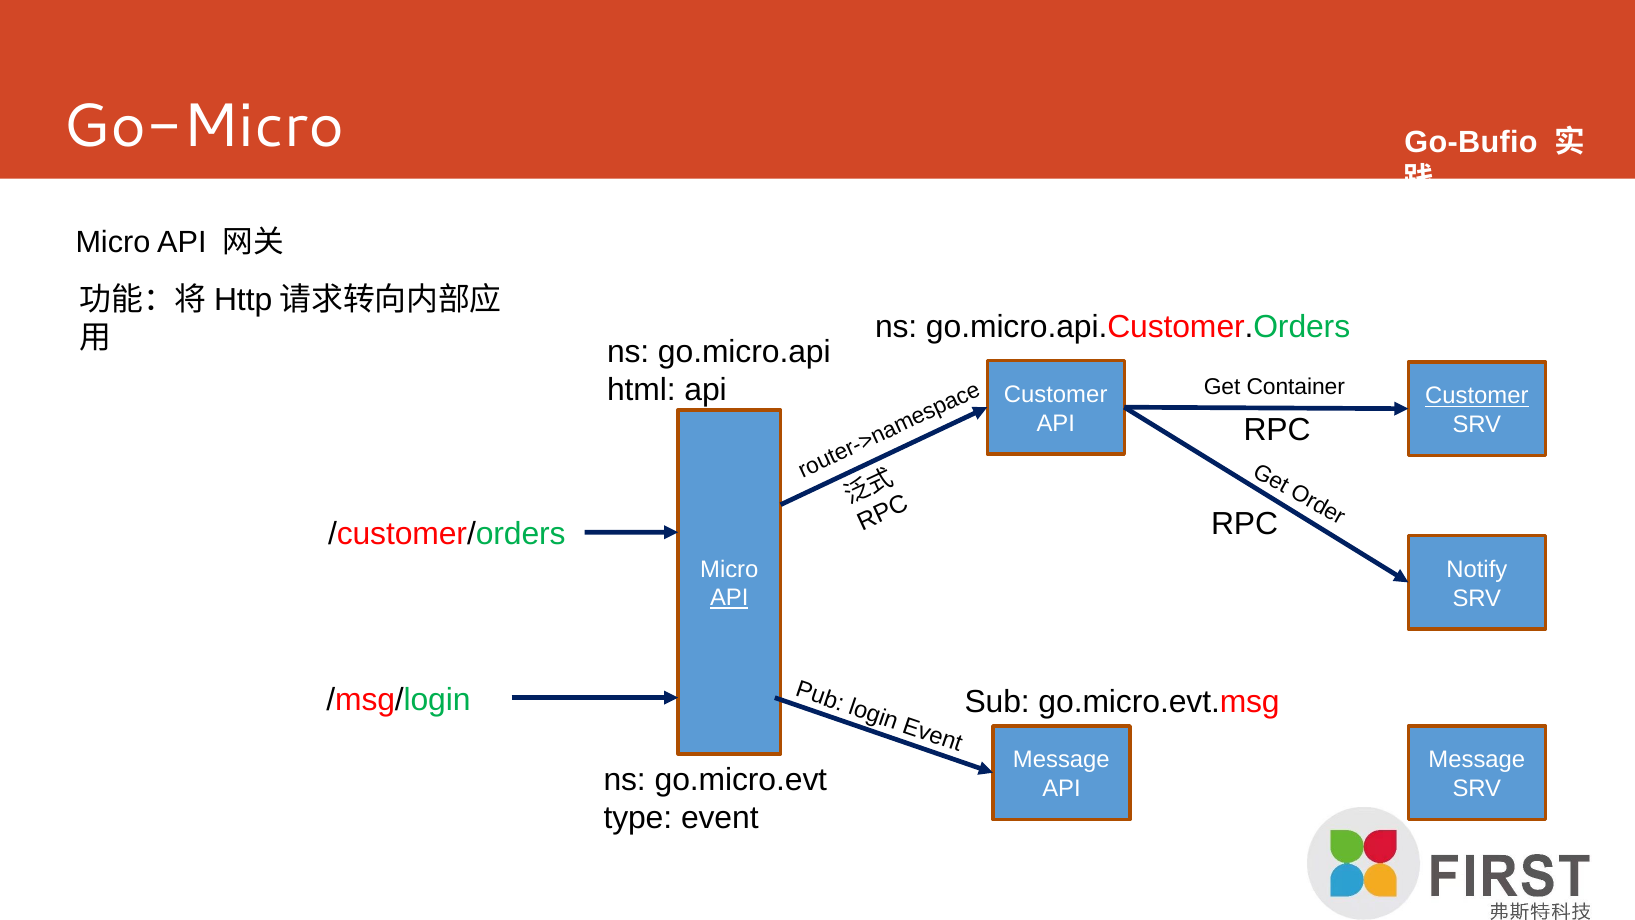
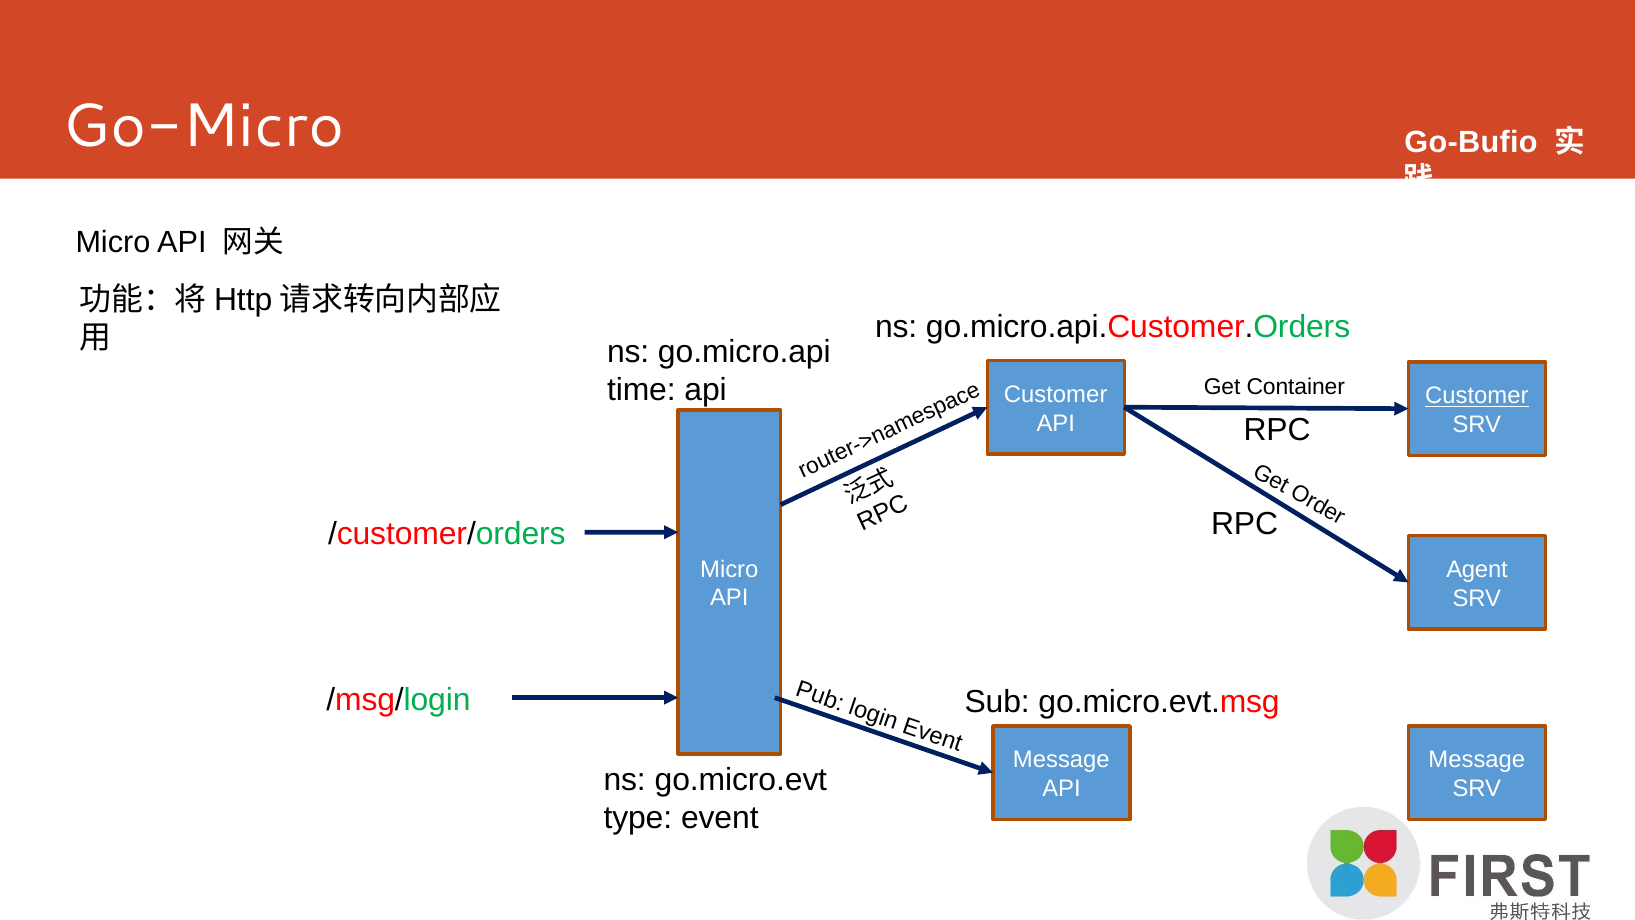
html: html -> time (641, 390)
Notify: Notify -> Agent (1477, 570)
API underline: present -> none (729, 598)
